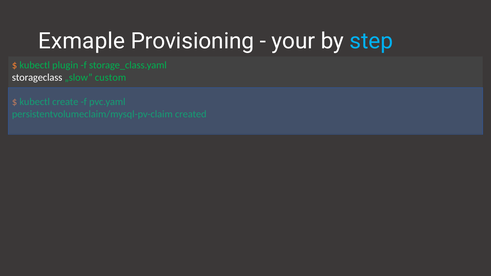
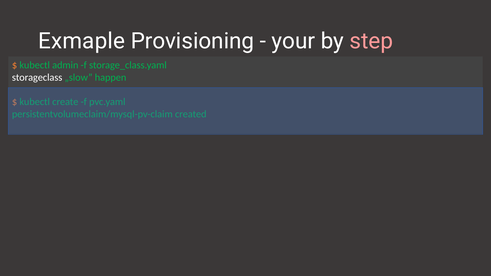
step colour: light blue -> pink (371, 41)
plugin: plugin -> admin (65, 65)
custom: custom -> happen (111, 77)
